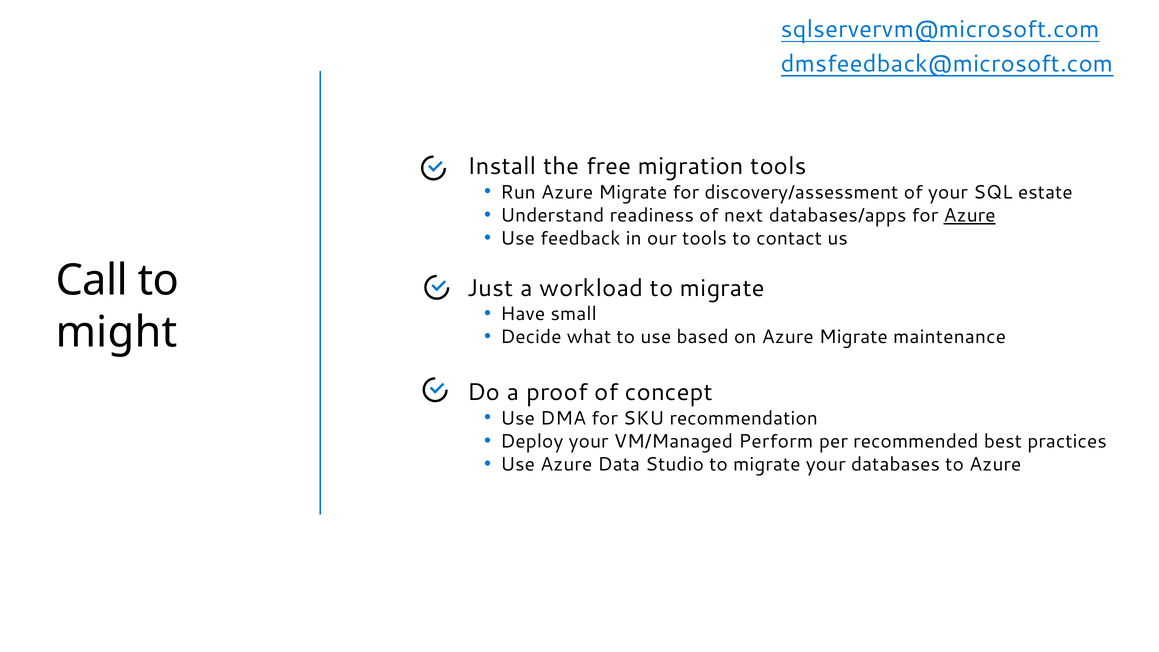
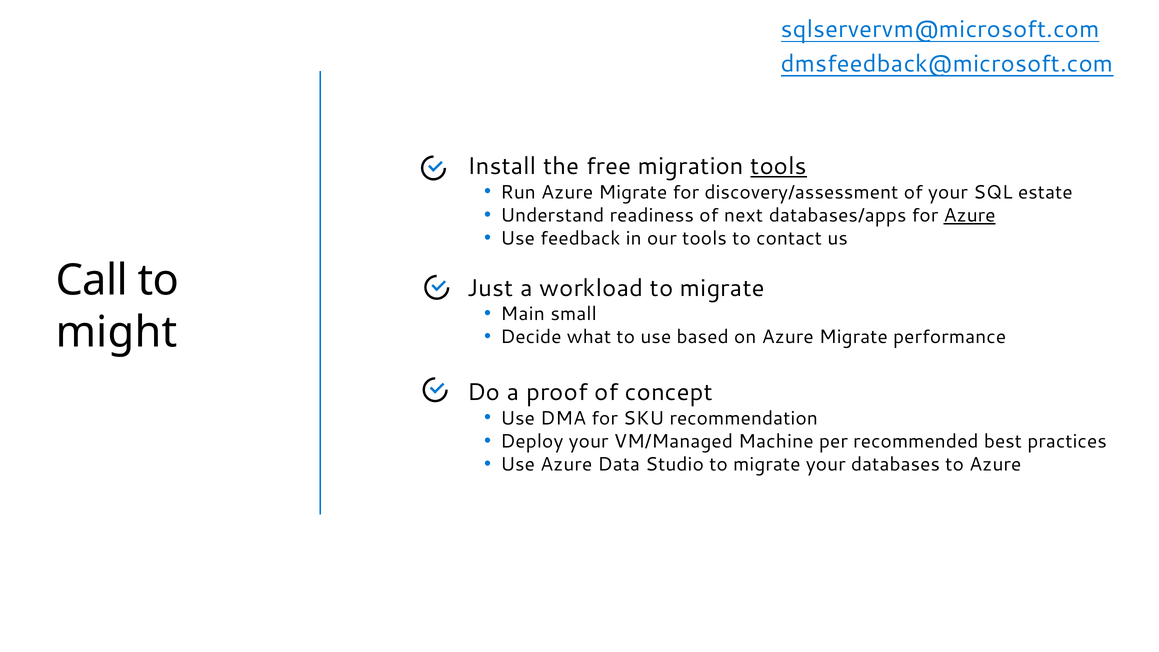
tools underline: none -> present (779, 166)
Have: Have -> Main (523, 314)
maintenance: maintenance -> performance (950, 337)
Perform: Perform -> Machine (776, 441)
